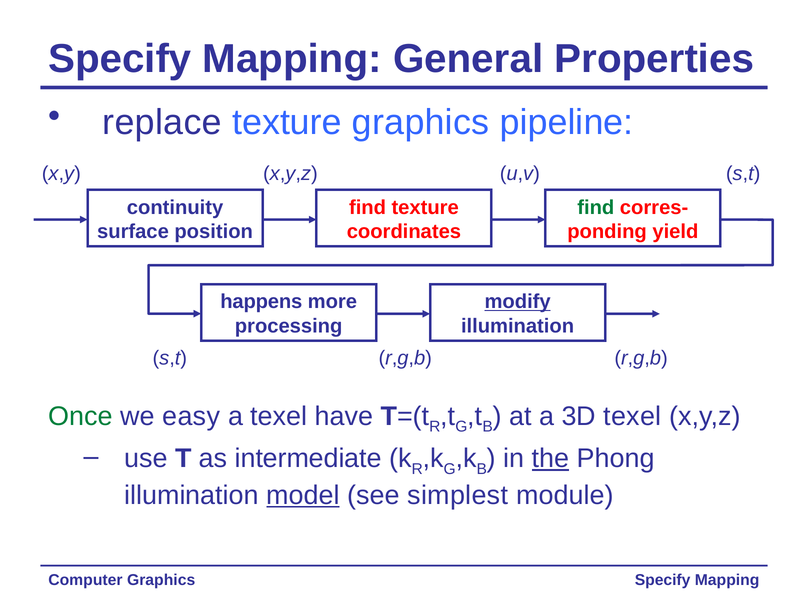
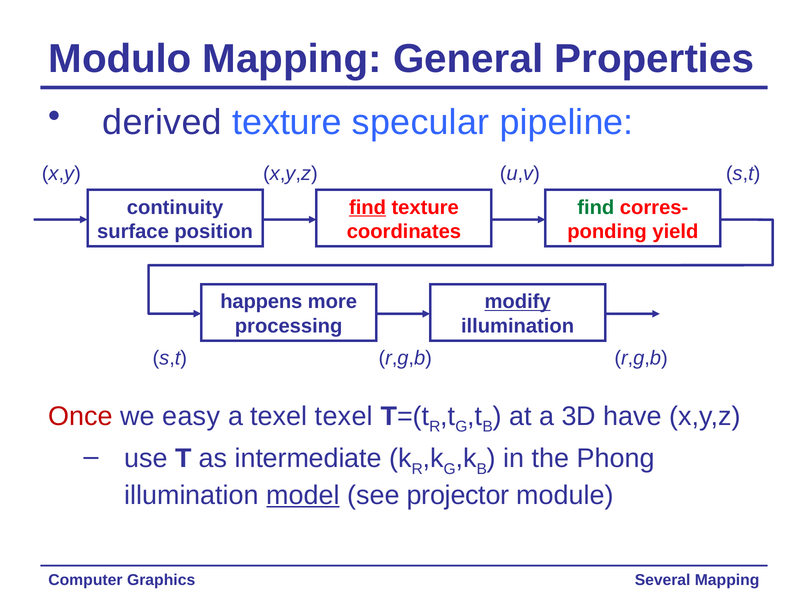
Specify: Specify -> Modulo (120, 59)
replace: replace -> derived (162, 122)
texture graphics: graphics -> specular (421, 122)
find underline: none -> present (368, 207)
Once colour: green -> red (81, 416)
texel have: have -> texel (344, 416)
3D texel: texel -> have (633, 416)
the underline: present -> none (551, 458)
simplest: simplest -> projector (458, 495)
Specify: Specify -> Several (663, 580)
